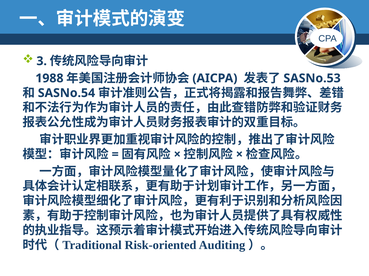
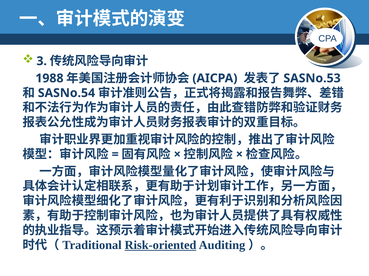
Risk-oriented underline: none -> present (161, 246)
